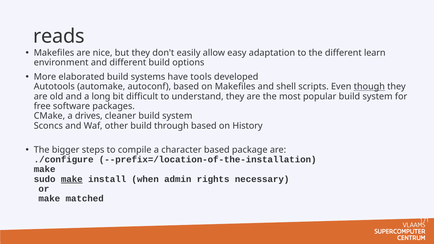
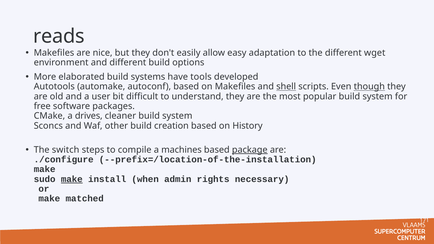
learn: learn -> wget (375, 53)
shell underline: none -> present (286, 87)
long: long -> user (101, 96)
through: through -> creation (171, 126)
bigger: bigger -> switch (66, 150)
character: character -> machines (181, 150)
package underline: none -> present (250, 150)
